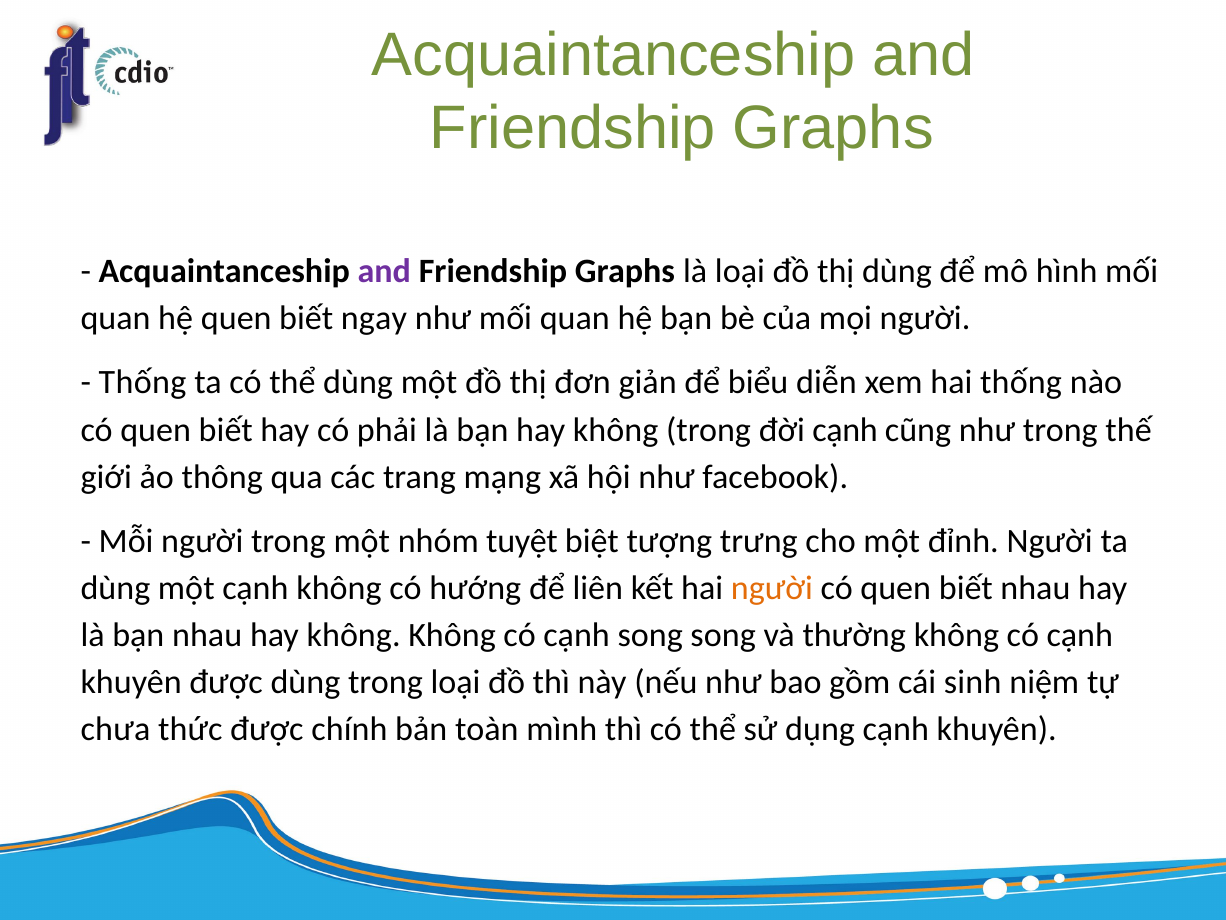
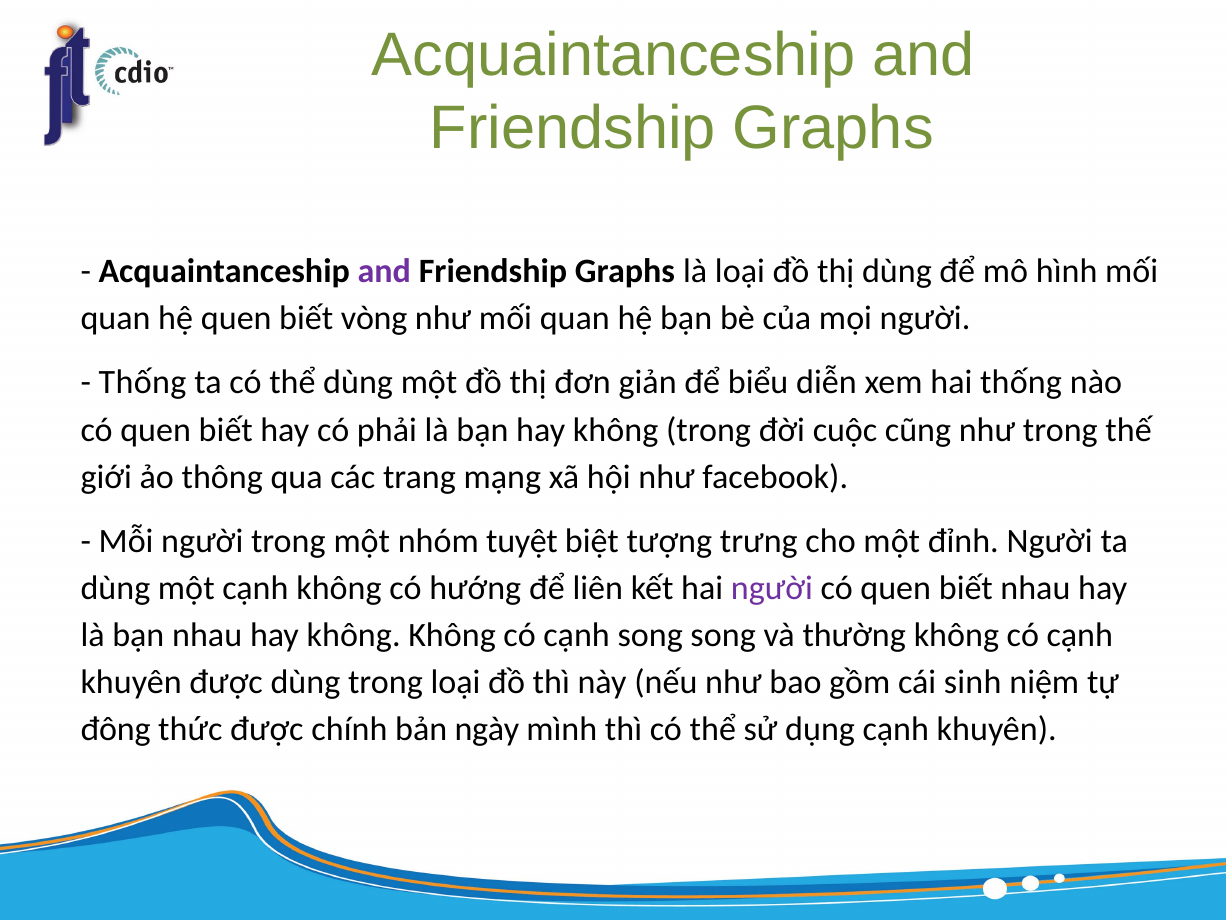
ngay: ngay -> vòng (374, 318)
đời cạnh: cạnh -> cuộc (845, 430)
người colour: orange -> purple (772, 588)
chưa: chưa -> đông (116, 729)
toàn: toàn -> ngày (487, 729)
